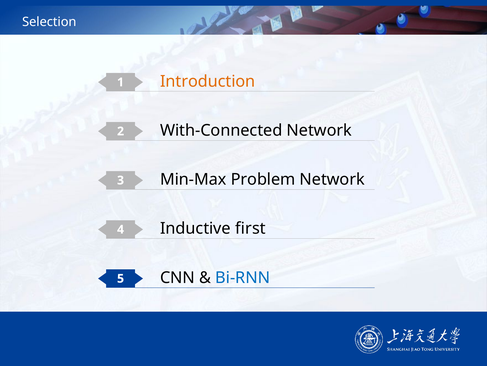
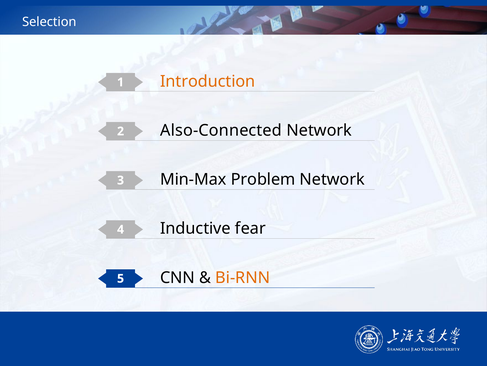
With-Connected: With-Connected -> Also-Connected (221, 130)
first: first -> fear (250, 228)
Bi-RNN colour: blue -> orange (243, 277)
